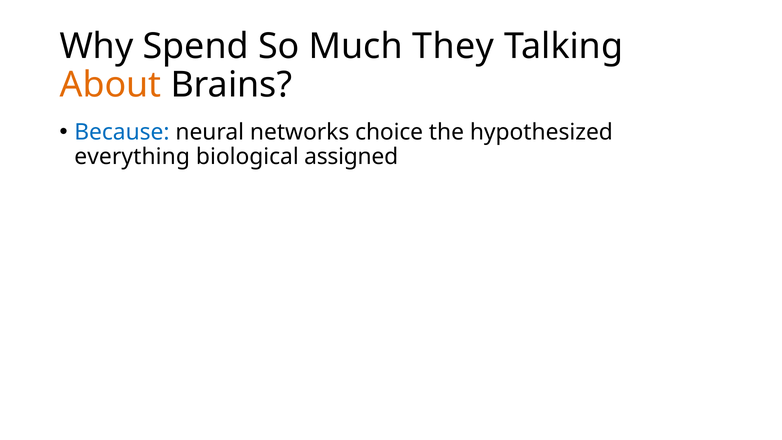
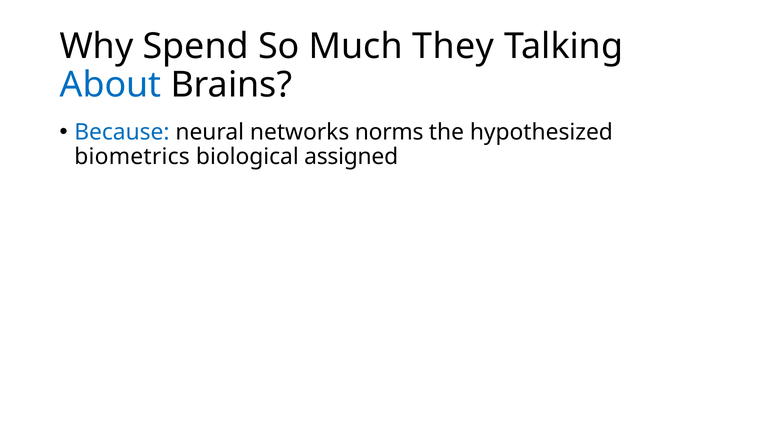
About colour: orange -> blue (110, 85)
choice: choice -> norms (389, 132)
everything: everything -> biometrics (132, 157)
